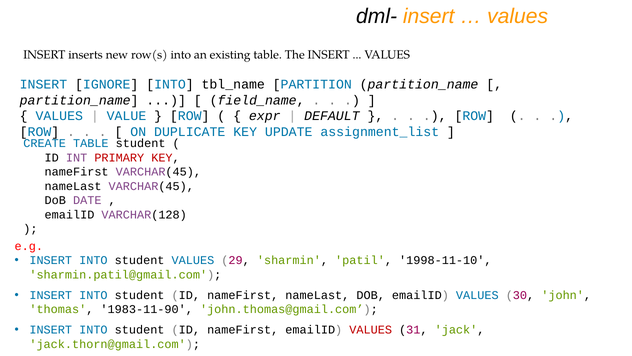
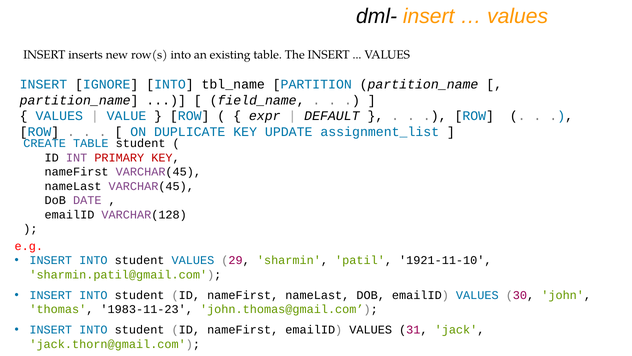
1998-11-10: 1998-11-10 -> 1921-11-10 (445, 260)
1983-11-90: 1983-11-90 -> 1983-11-23 (147, 309)
VALUES colour: red -> black (371, 330)
